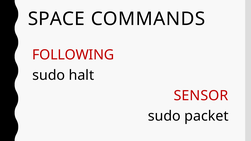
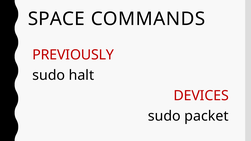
FOLLOWING: FOLLOWING -> PREVIOUSLY (73, 55)
SENSOR: SENSOR -> DEVICES (201, 96)
